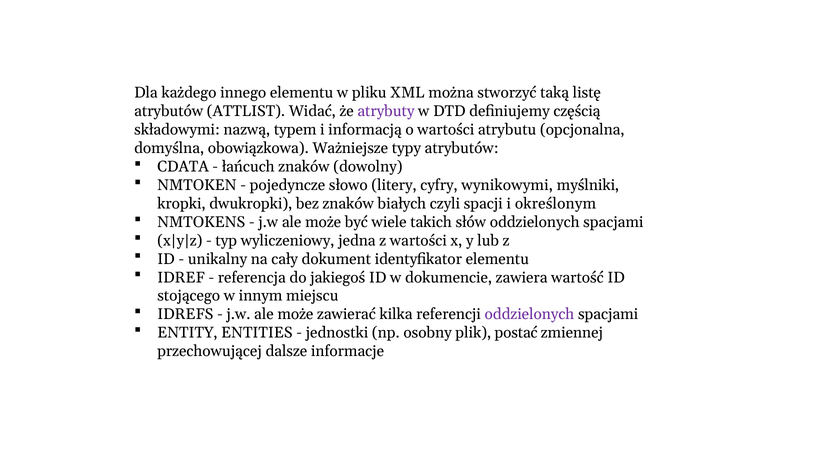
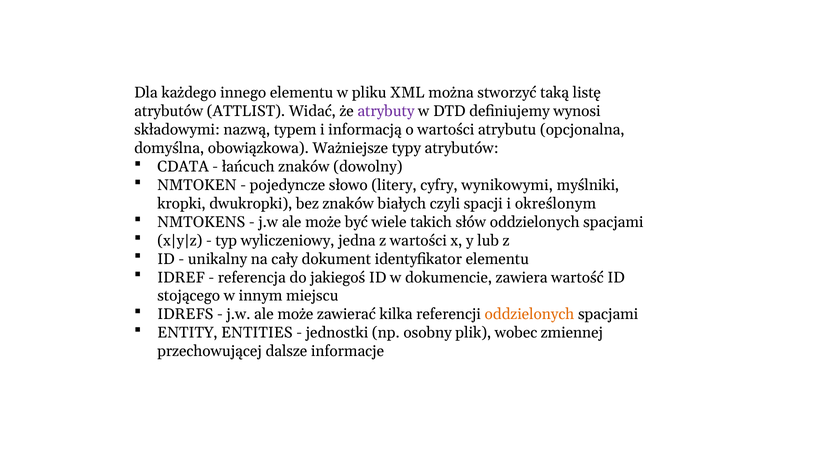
częścią: częścią -> wynosi (577, 111)
oddzielonych colour: purple -> orange (529, 315)
postać: postać -> wobec (516, 333)
